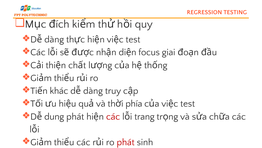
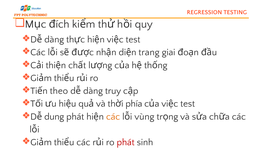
focus: focus -> trang (149, 52)
khác: khác -> theo (59, 90)
các colour: red -> orange (113, 116)
trang: trang -> vùng (144, 116)
